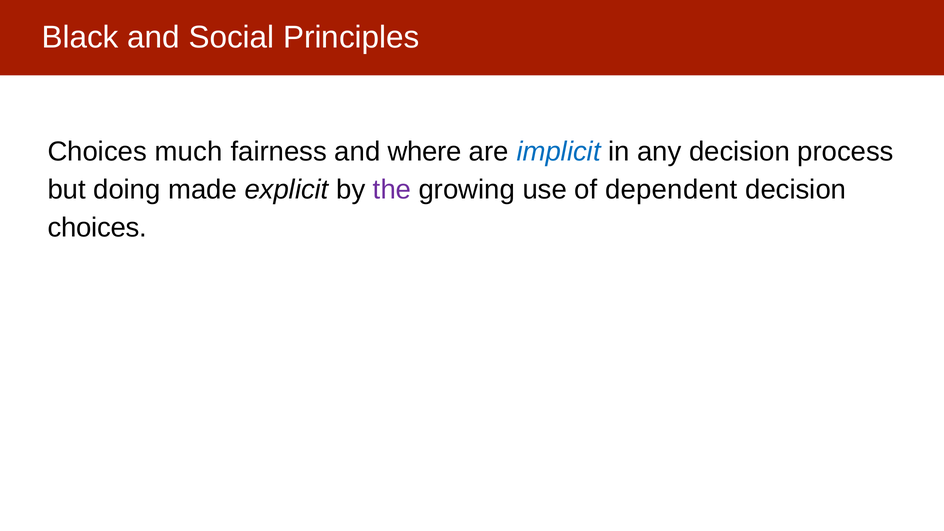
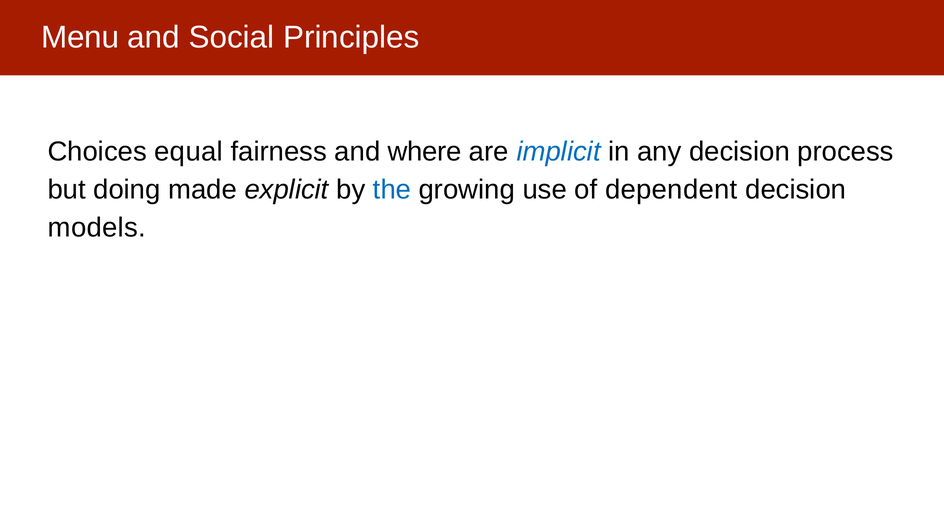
Black: Black -> Menu (80, 37)
much: much -> equal (189, 152)
the colour: purple -> blue (392, 190)
choices: choices -> models (97, 228)
